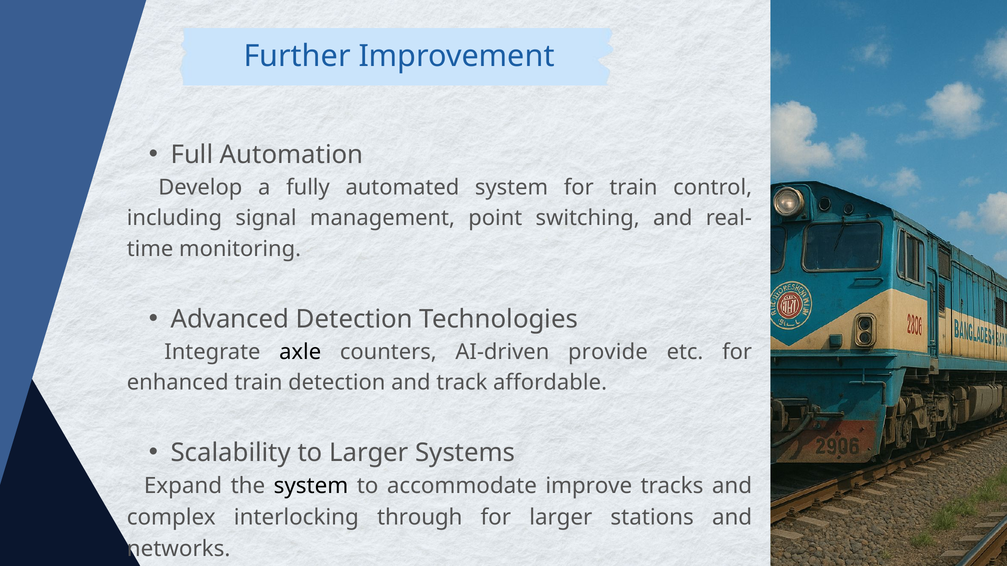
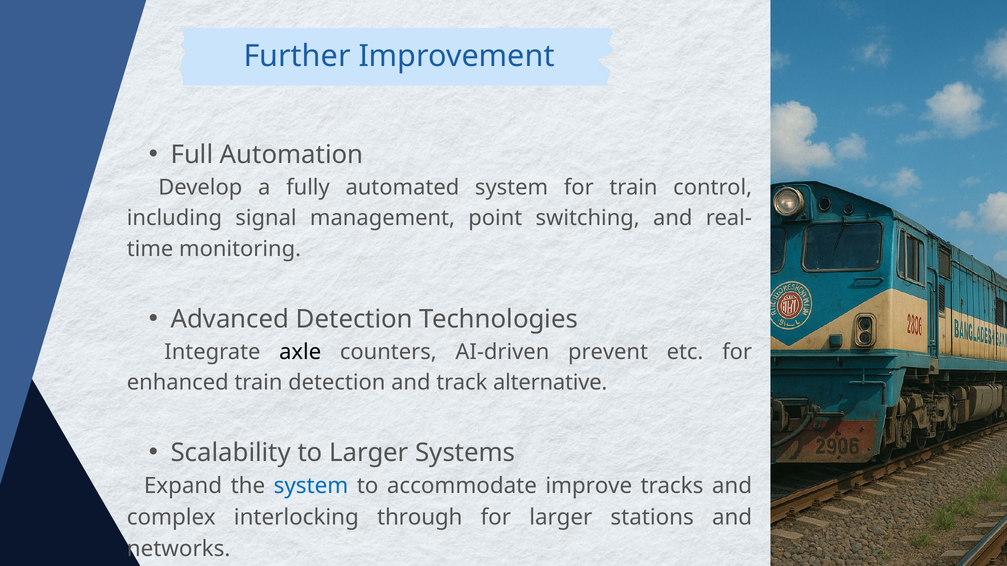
provide: provide -> prevent (608, 352)
affordable: affordable -> alternative (550, 383)
system colour: black -> blue (311, 486)
